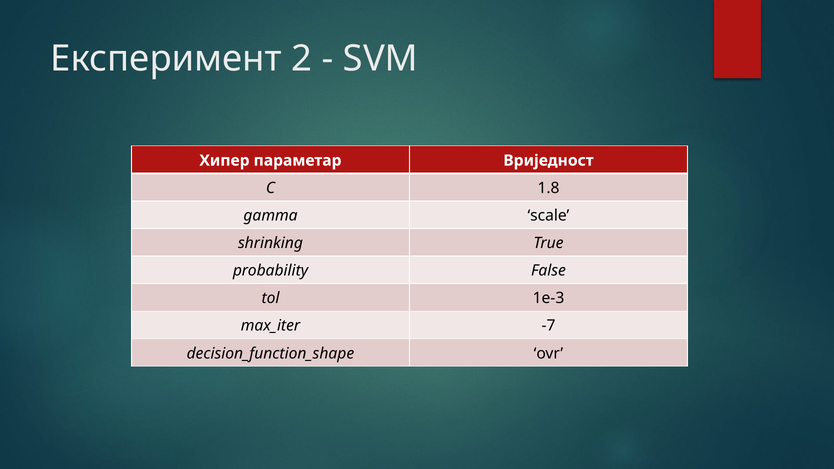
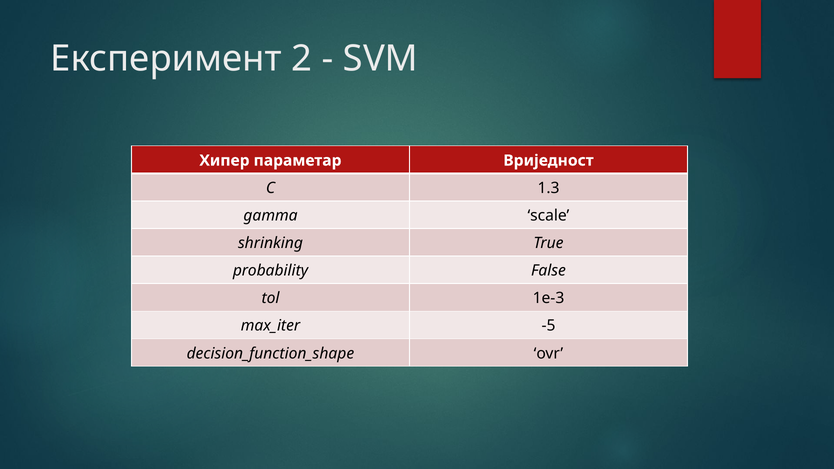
1.8: 1.8 -> 1.3 (549, 188)
-7: -7 -> -5 (549, 326)
